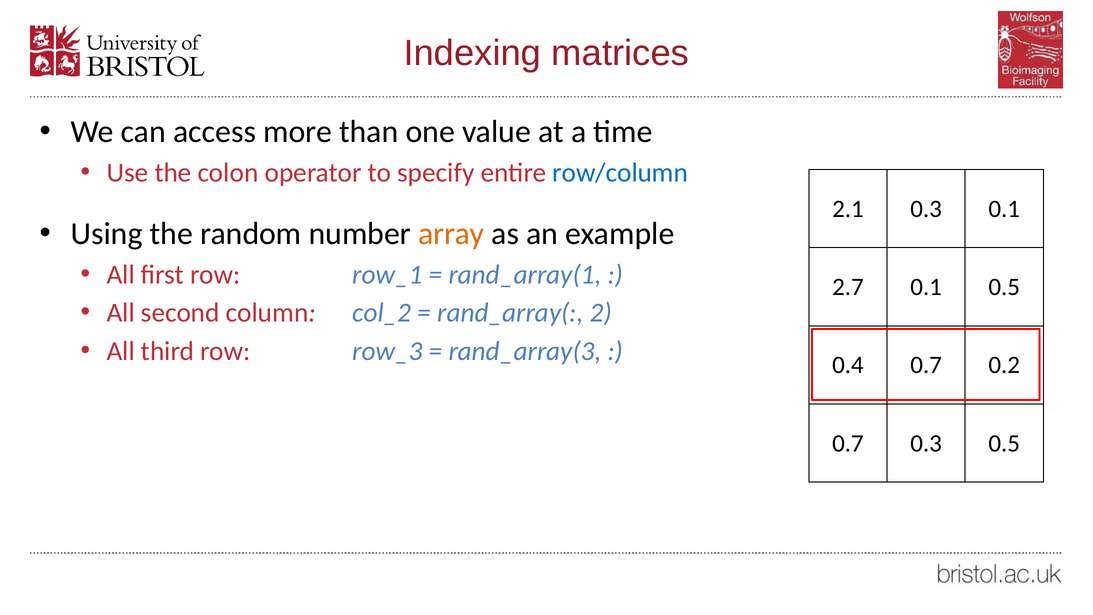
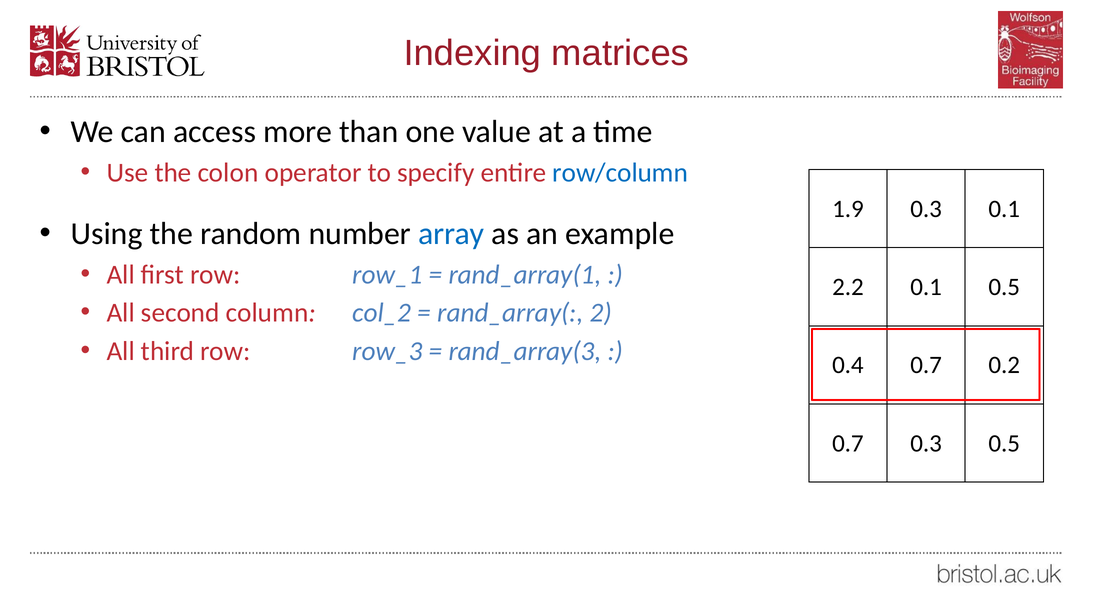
2.1: 2.1 -> 1.9 (848, 209)
array colour: orange -> blue (451, 234)
2.7: 2.7 -> 2.2 (848, 287)
